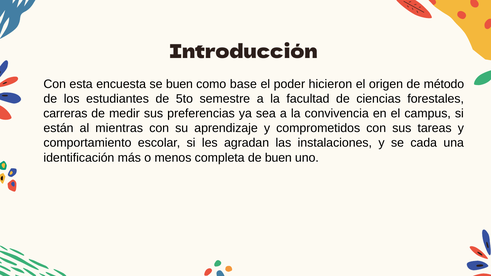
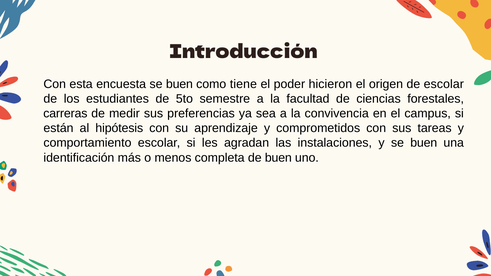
base: base -> tiene (243, 84)
de método: método -> escolar (444, 84)
mientras: mientras -> hipótesis (119, 128)
y se cada: cada -> buen (424, 143)
